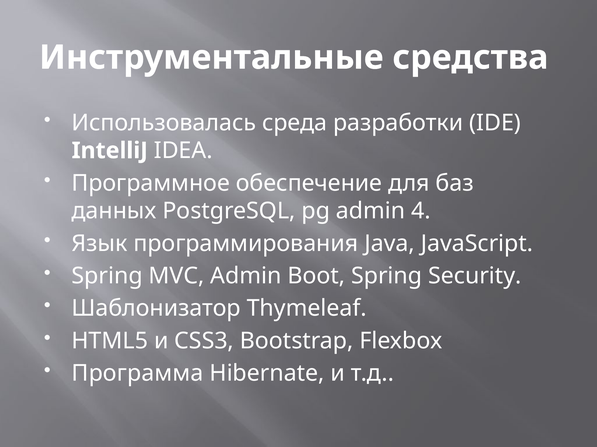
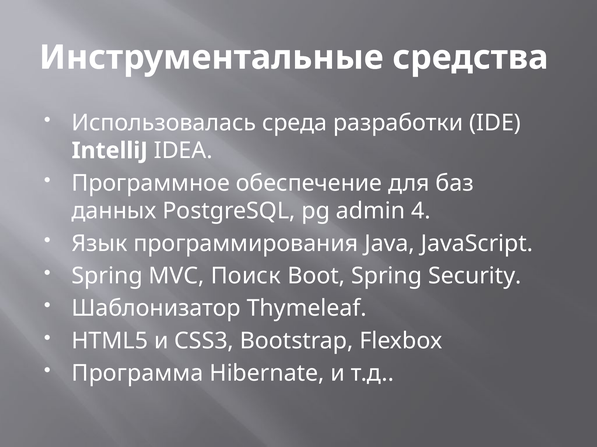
MVC Admin: Admin -> Поиск (246, 276)
